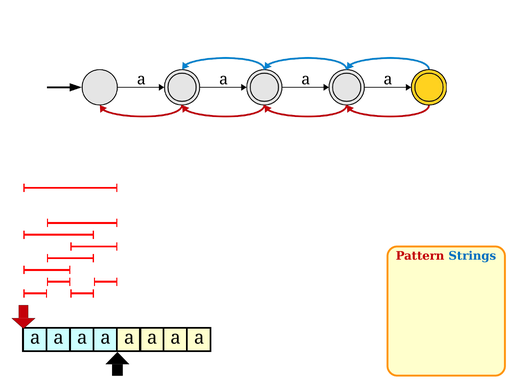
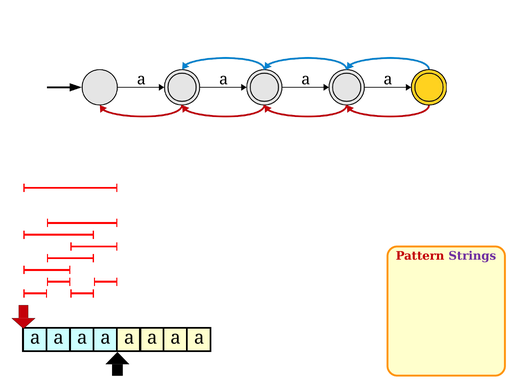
Strings colour: blue -> purple (472, 256)
